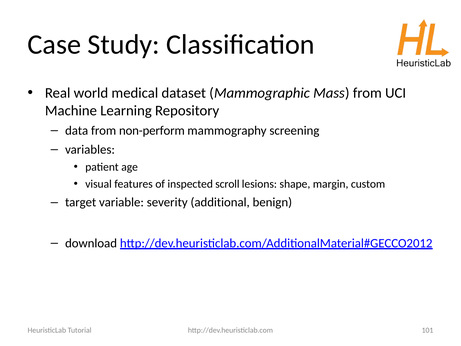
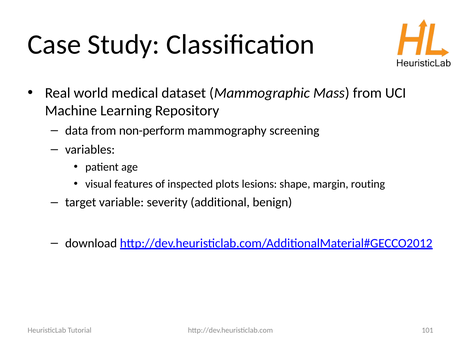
scroll: scroll -> plots (227, 184)
custom: custom -> routing (368, 184)
